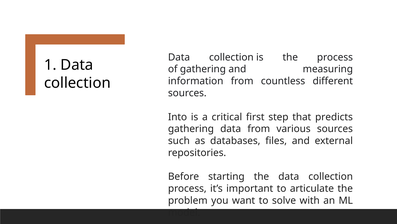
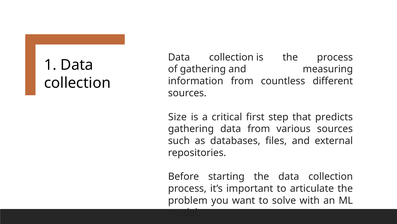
Into: Into -> Size (177, 117)
